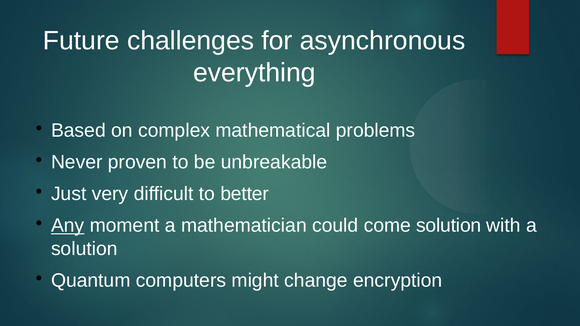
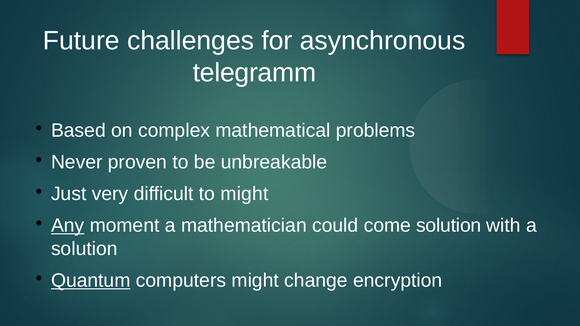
everything: everything -> telegramm (254, 73)
to better: better -> might (244, 194)
Quantum underline: none -> present (91, 281)
